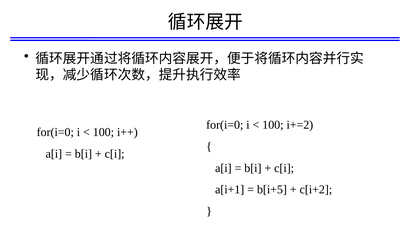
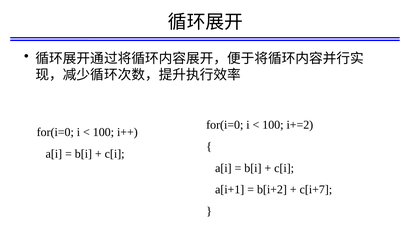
b[i+5: b[i+5 -> b[i+2 (272, 189)
c[i+2: c[i+2 -> c[i+7 (316, 189)
